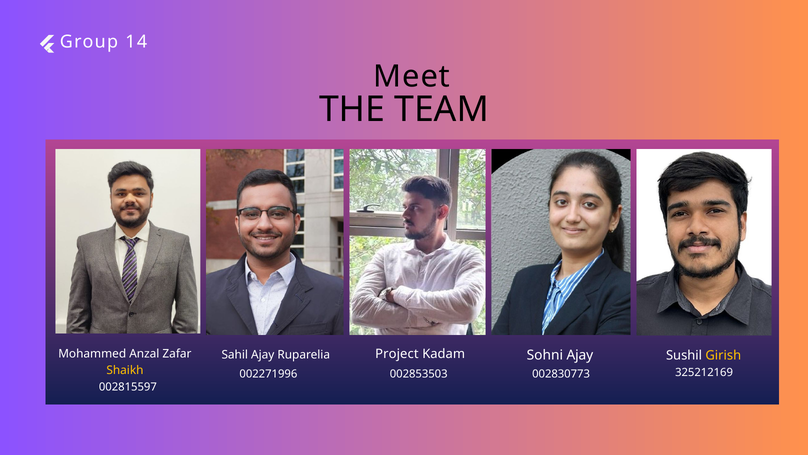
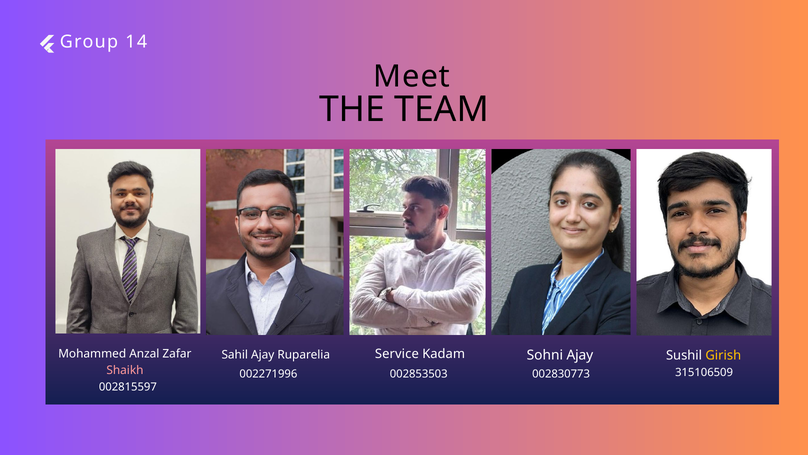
Project: Project -> Service (397, 354)
Shaikh colour: yellow -> pink (125, 370)
325212169: 325212169 -> 315106509 (704, 372)
